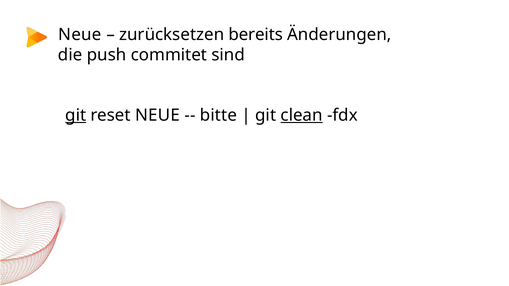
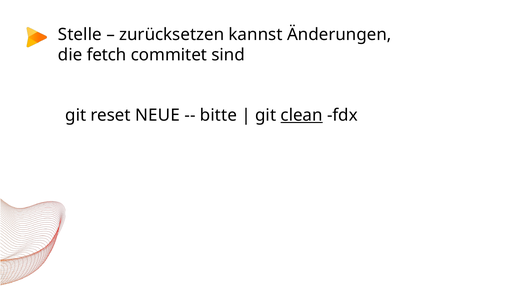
Neue: Neue -> Stelle (80, 35)
bereits: bereits -> kannst (256, 35)
push: push -> fetch (107, 55)
git underline: present -> none (76, 115)
